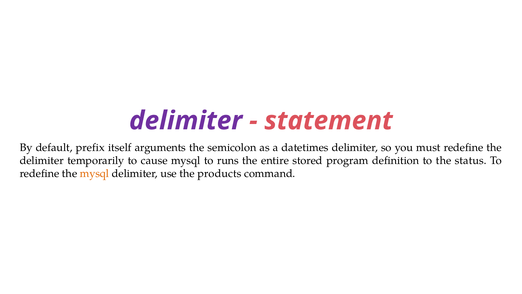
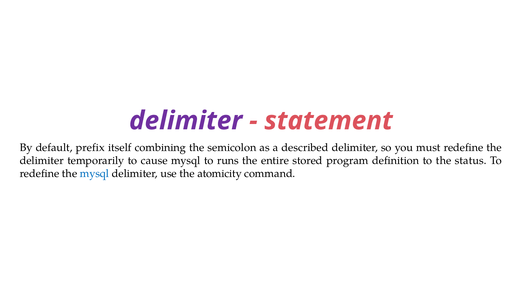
arguments: arguments -> combining (160, 147)
datetimes: datetimes -> described (305, 147)
mysql colour: orange -> blue (95, 173)
products: products -> atomicity (220, 173)
